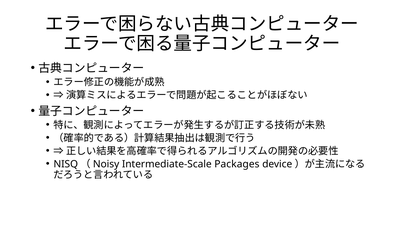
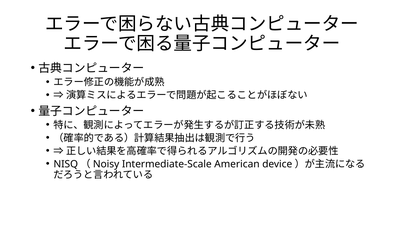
Packages: Packages -> American (237, 164)
